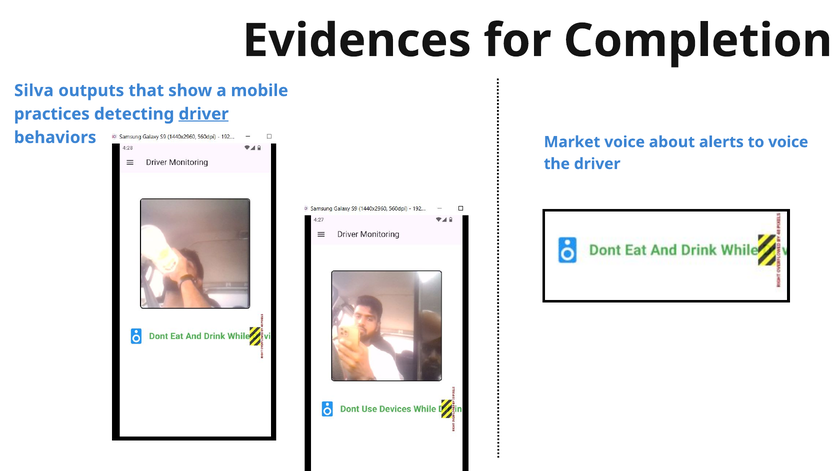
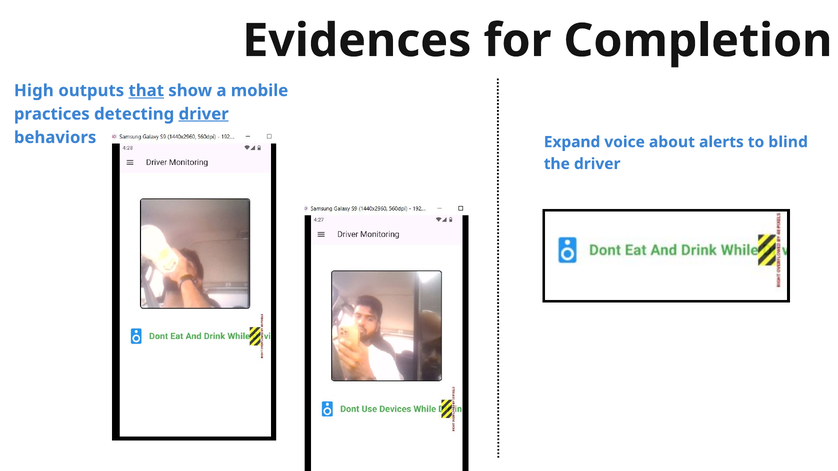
Silva: Silva -> High (34, 91)
that underline: none -> present (146, 91)
Market: Market -> Expand (572, 142)
to voice: voice -> blind (788, 142)
